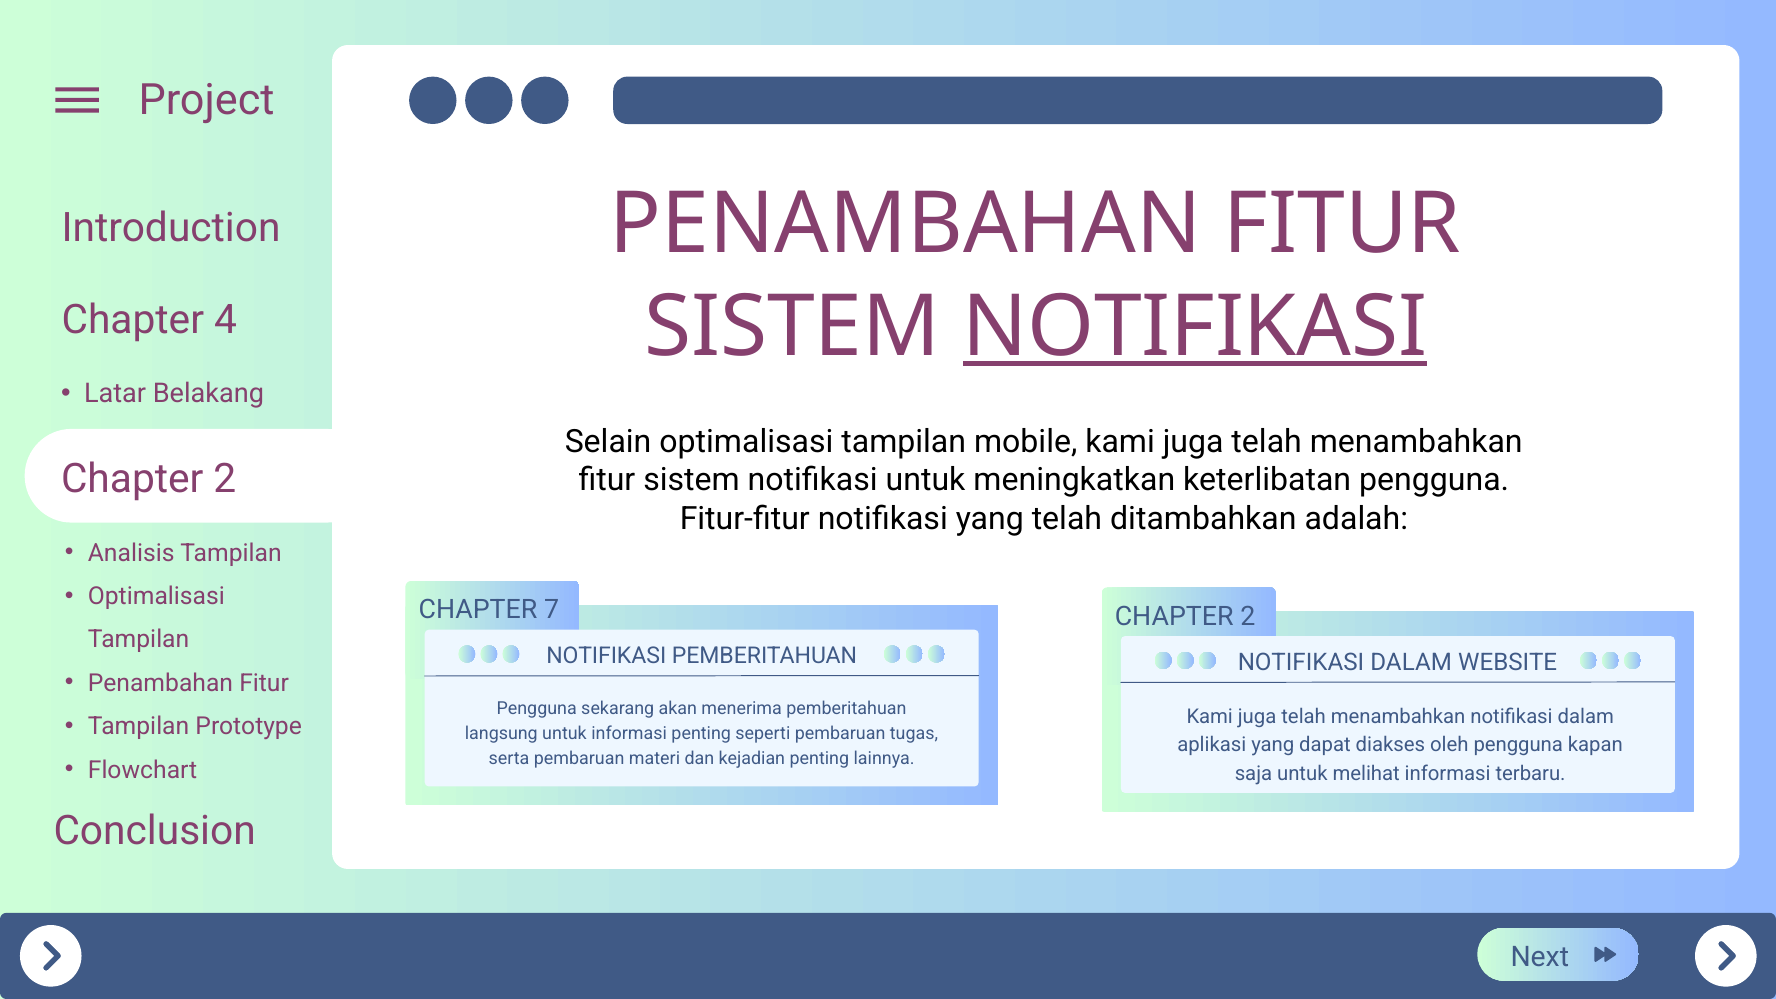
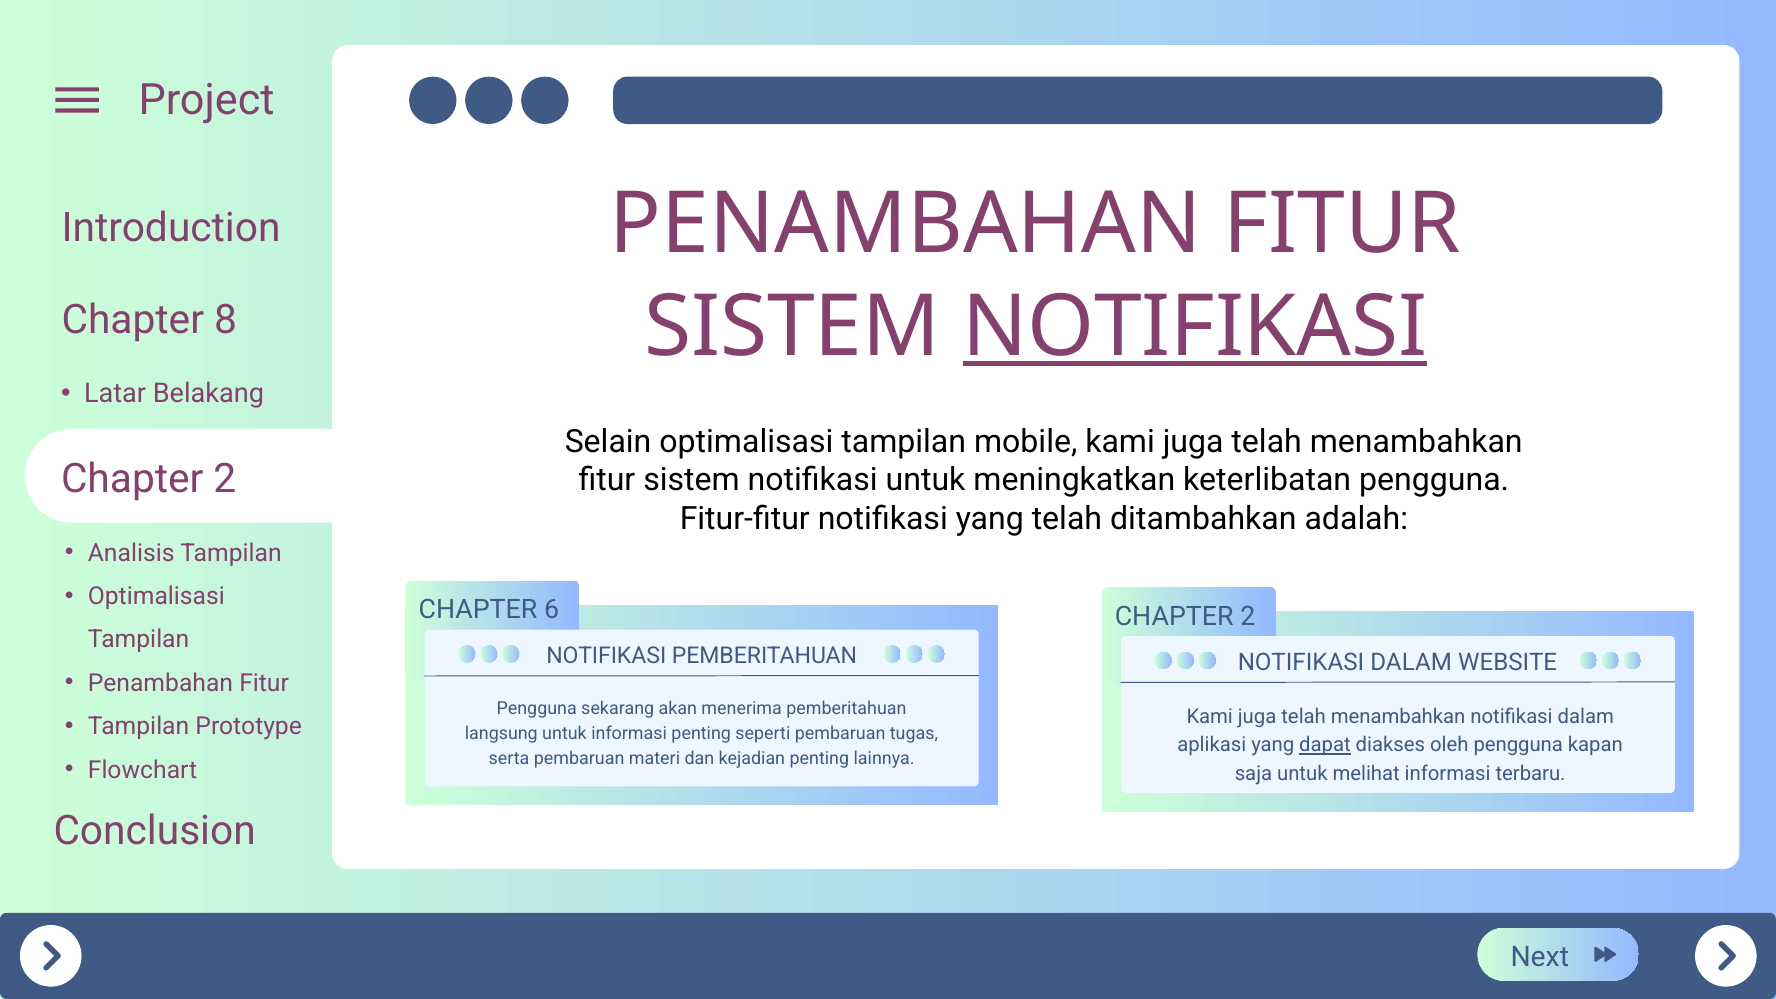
4: 4 -> 8 (226, 320)
7: 7 -> 6 (552, 610)
dapat underline: none -> present (1325, 745)
